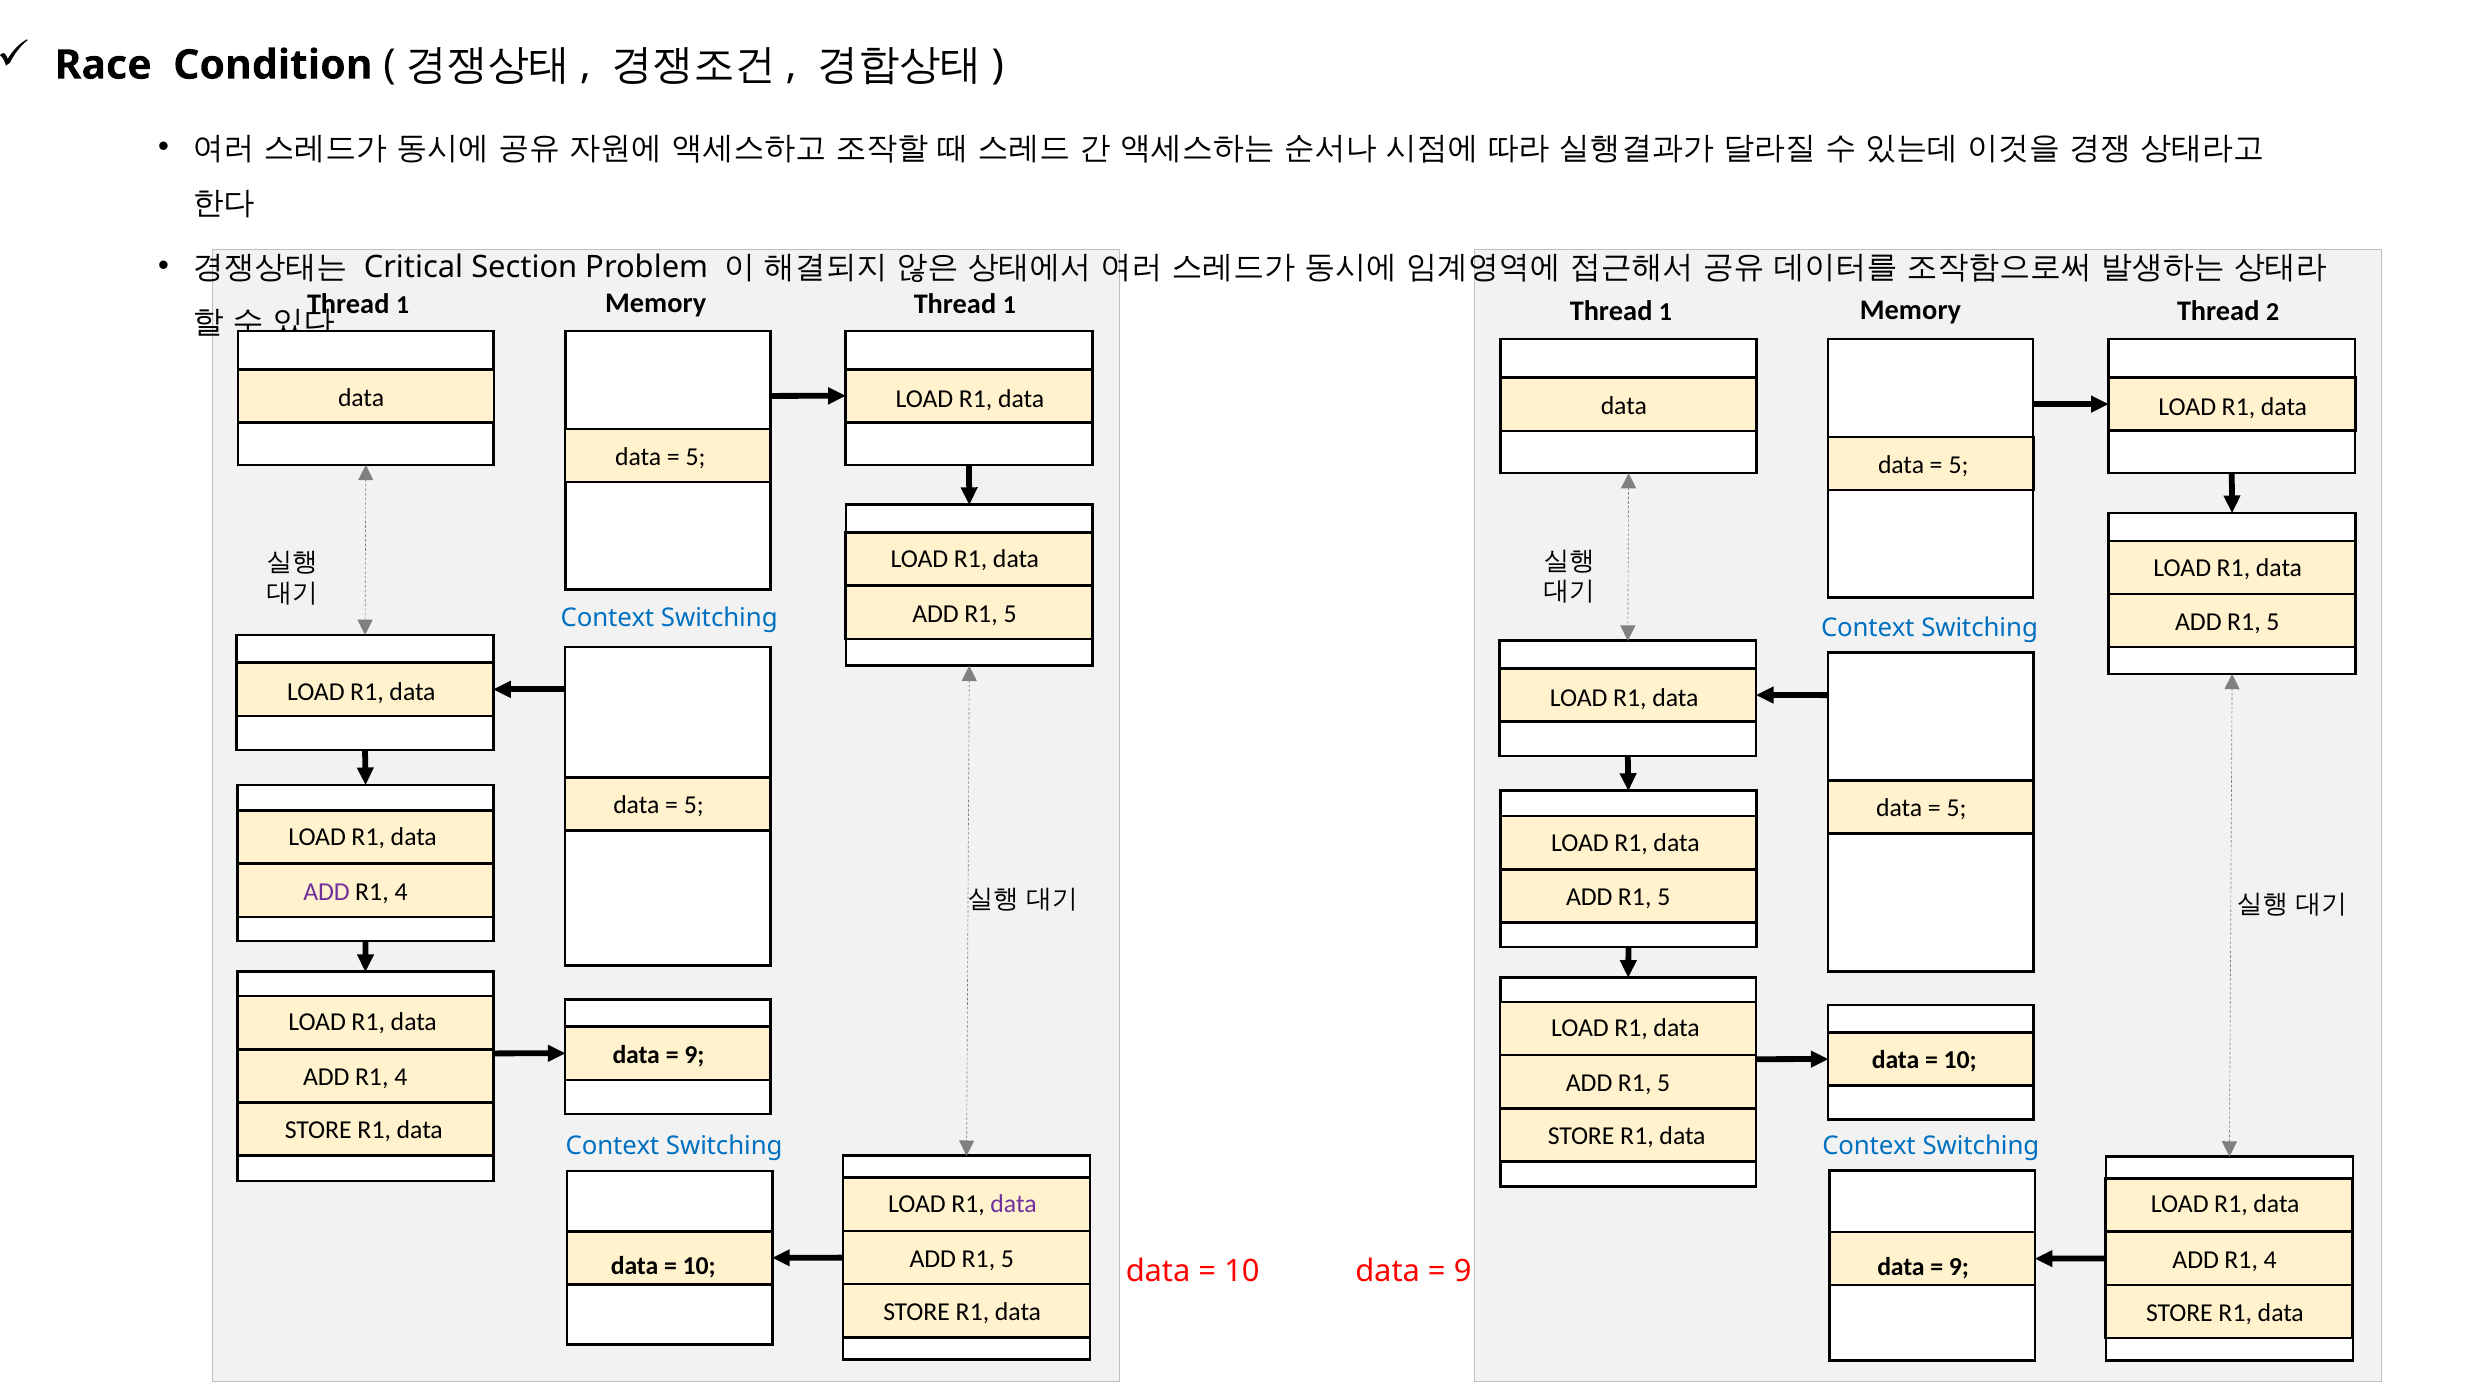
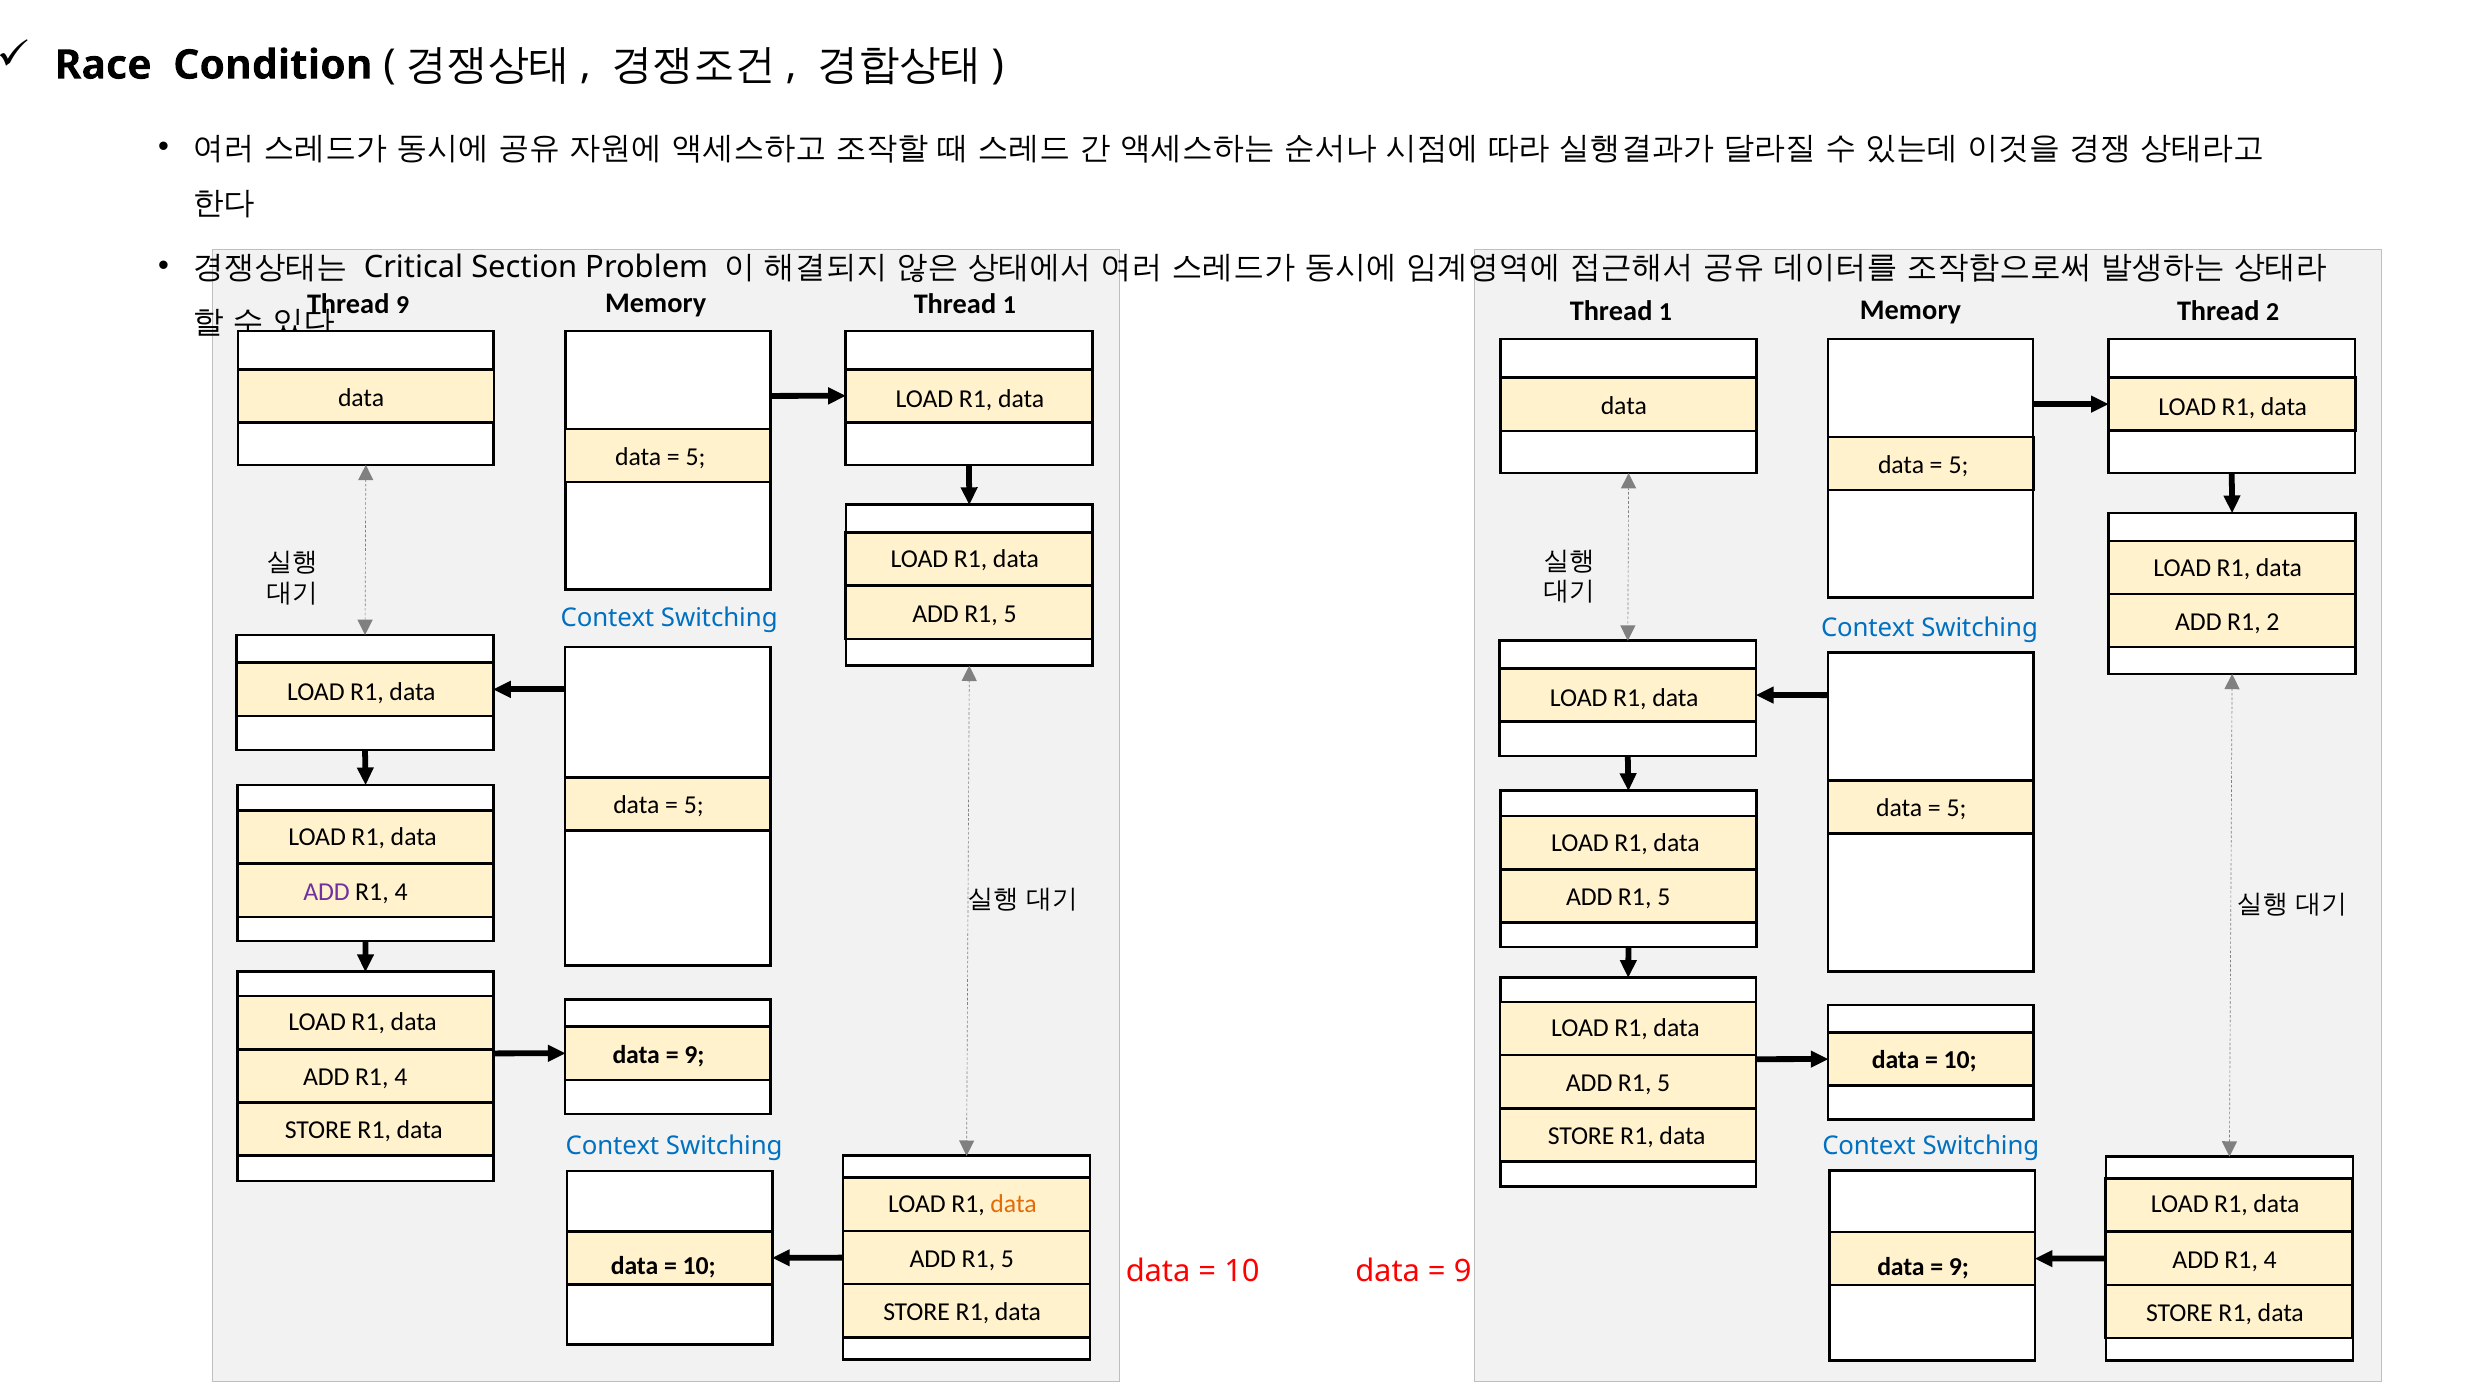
1: 1 -> 9 (403, 305)
5: 5 -> 2 (2273, 622)
data colour: purple -> orange (1014, 1203)
